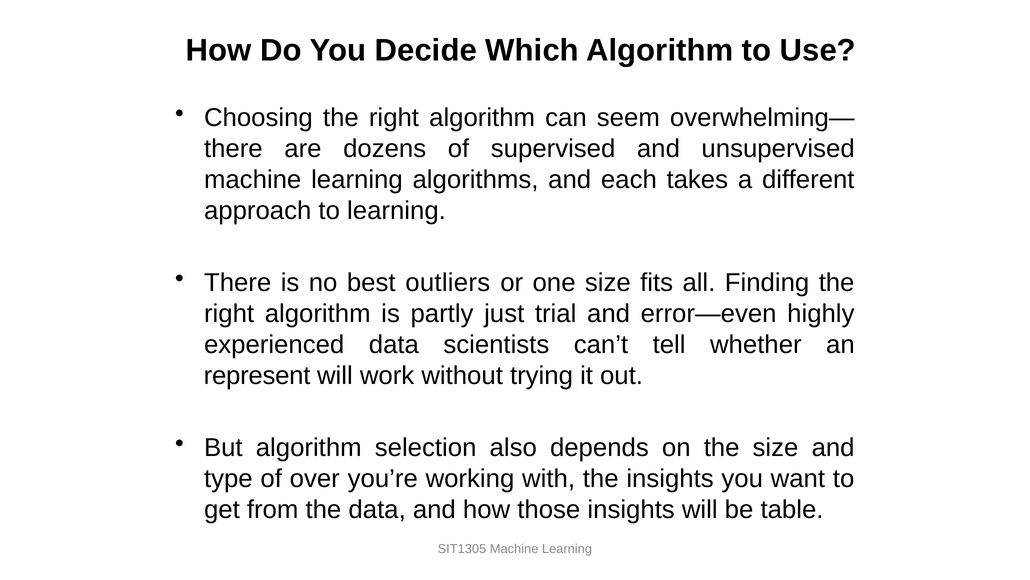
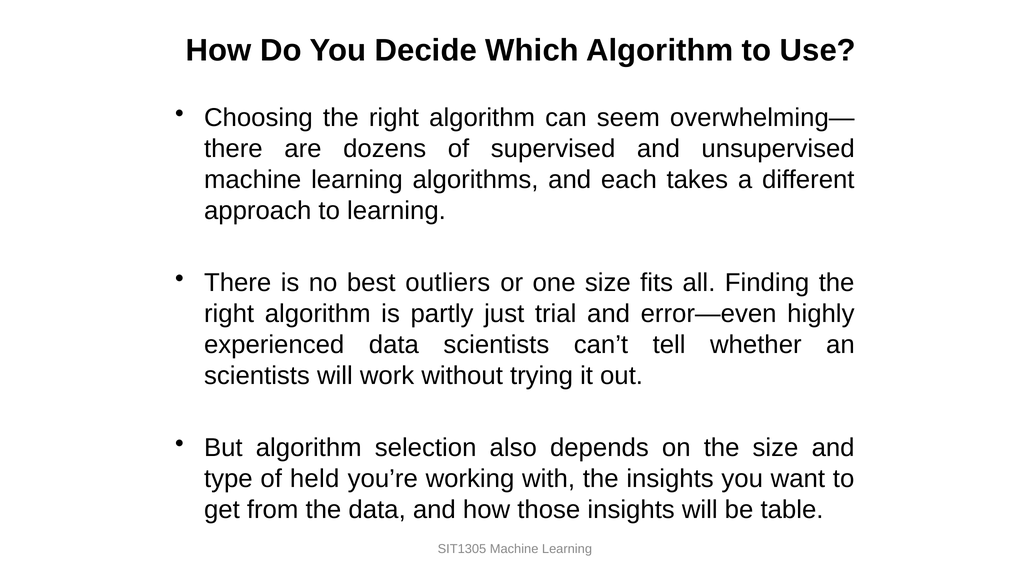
represent: represent -> scientists (257, 375)
over: over -> held (315, 478)
